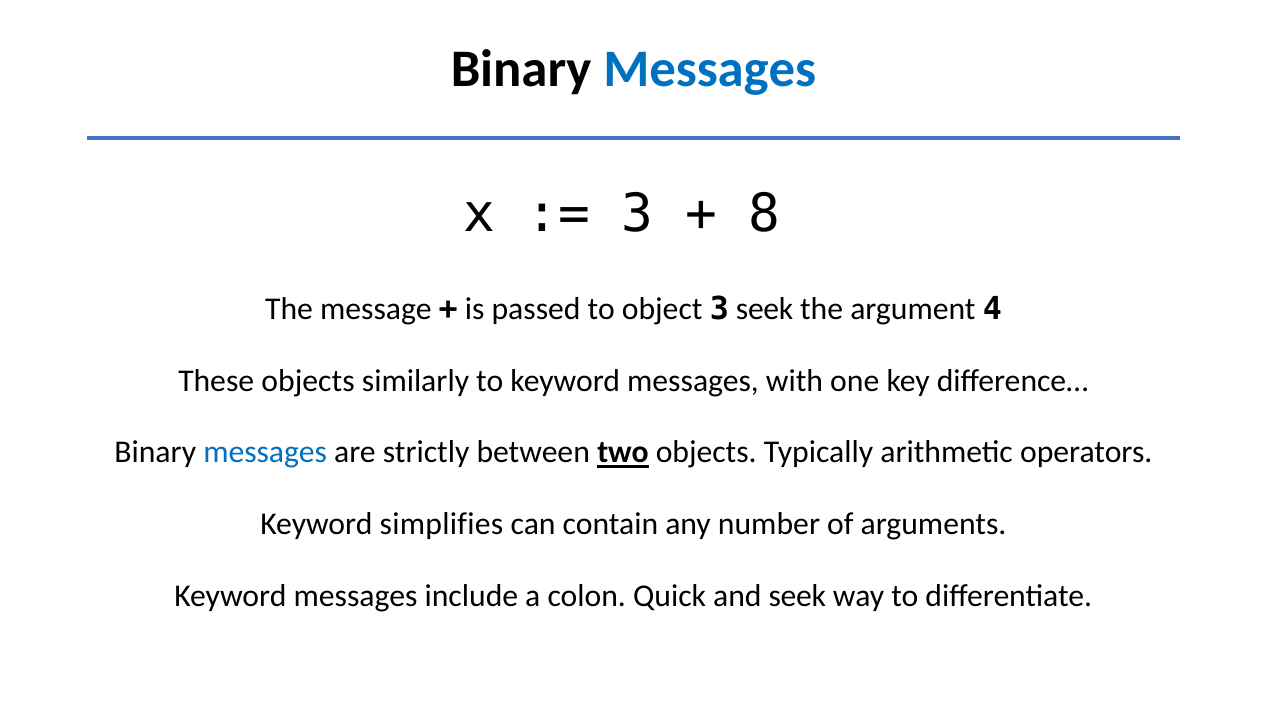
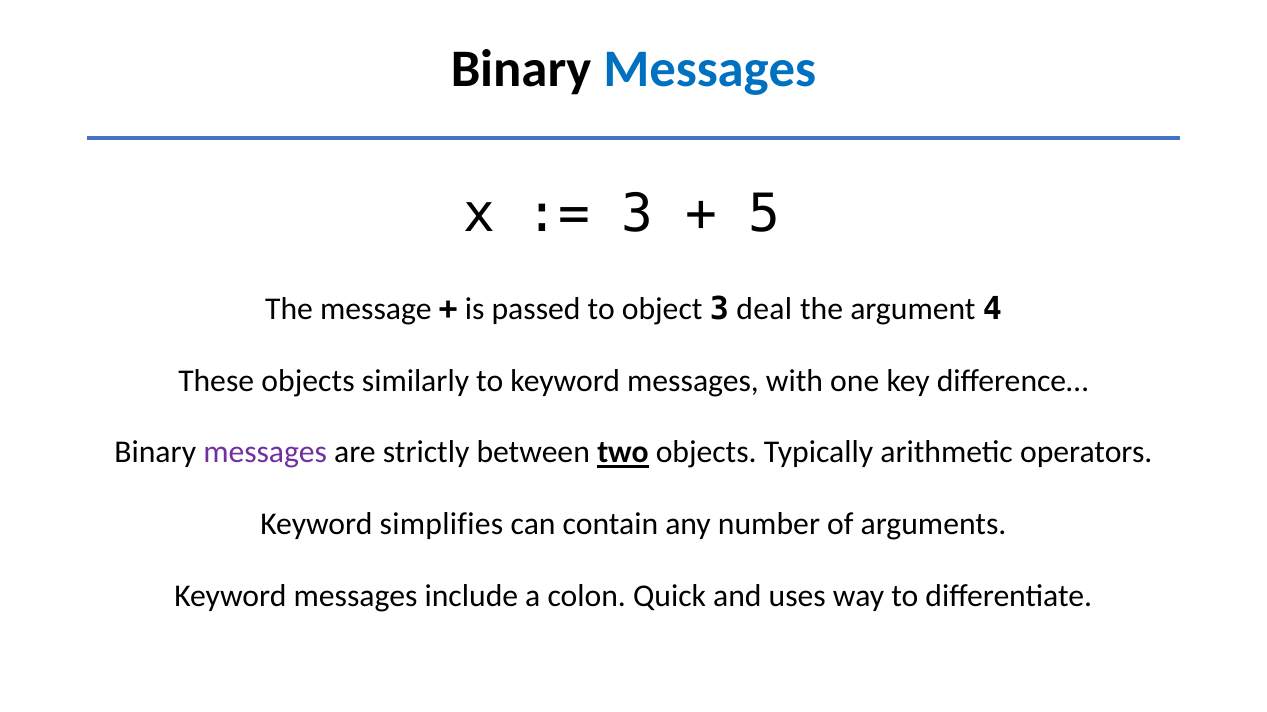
8: 8 -> 5 (764, 214)
3 seek: seek -> deal (764, 309)
messages colour: blue -> purple (265, 453)
and seek: seek -> uses (797, 597)
